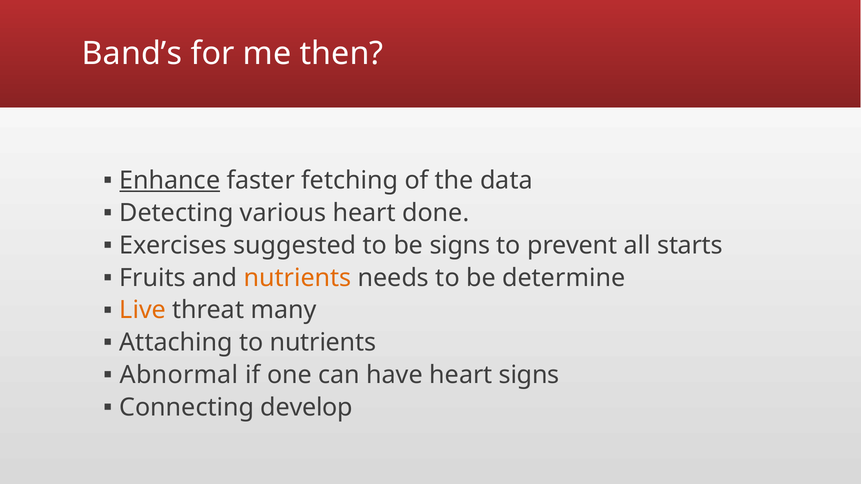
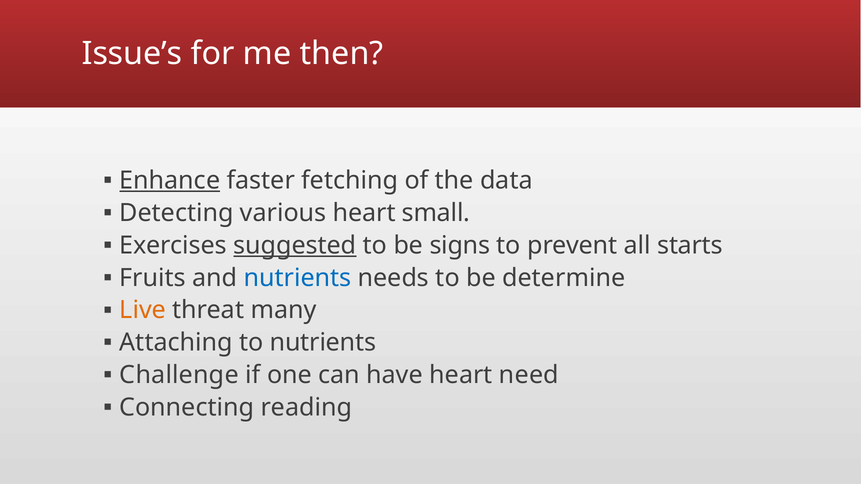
Band’s: Band’s -> Issue’s (132, 54)
done: done -> small (436, 213)
suggested underline: none -> present (295, 245)
nutrients colour: orange -> blue (298, 278)
Abnormal: Abnormal -> Challenge (179, 375)
heart signs: signs -> need (529, 375)
develop: develop -> reading (306, 408)
